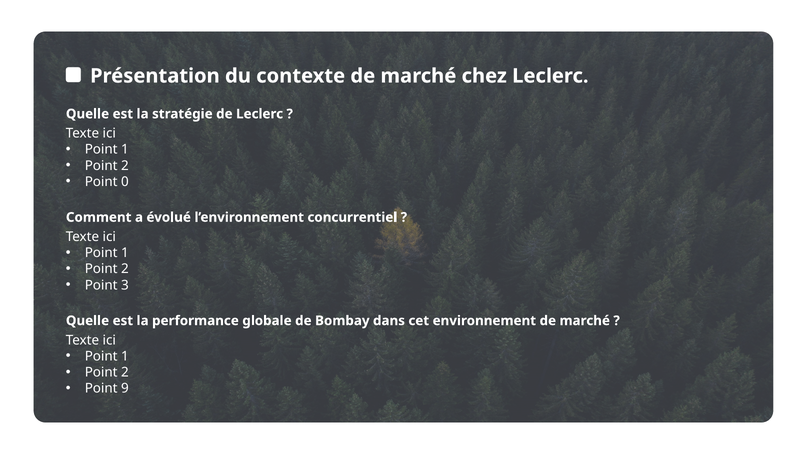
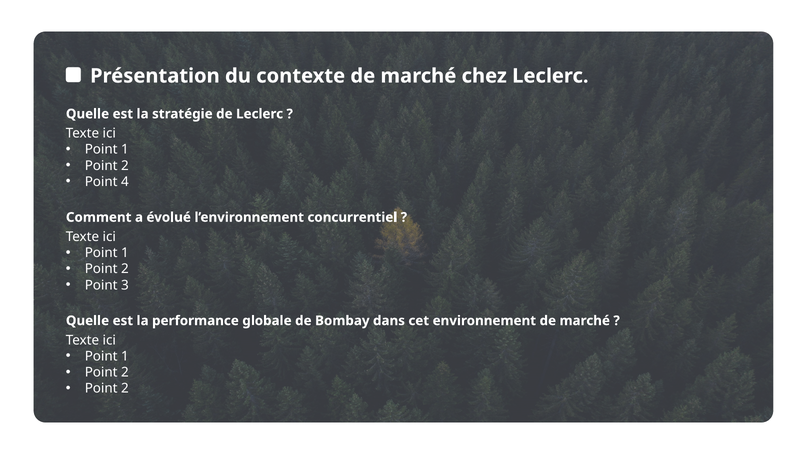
0: 0 -> 4 (125, 182)
9: 9 -> 2 (125, 388)
